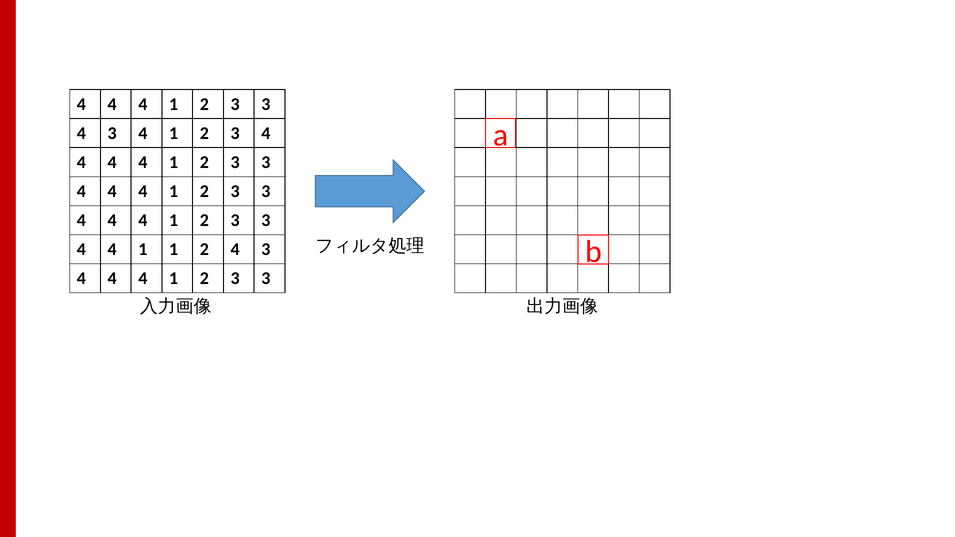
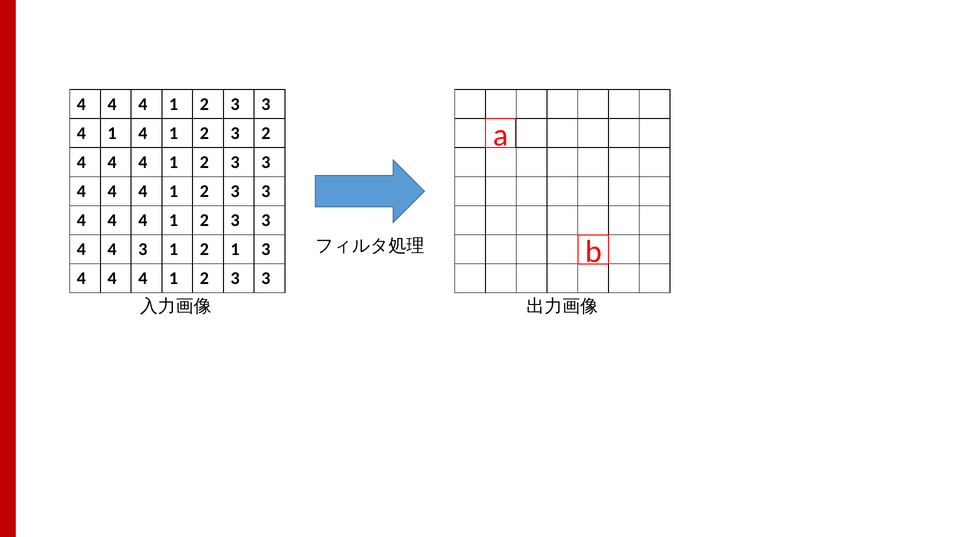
3: 3 -> 1 (112, 133)
2 3 4: 4 -> 2 (266, 133)
1: 1 -> 3 (143, 250)
2 4: 4 -> 1 (235, 250)
